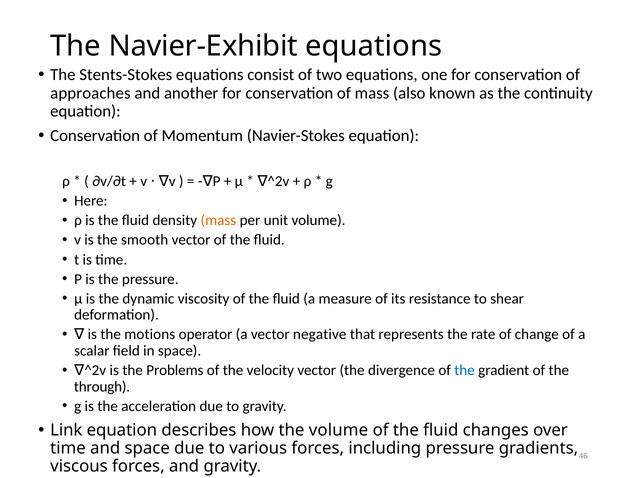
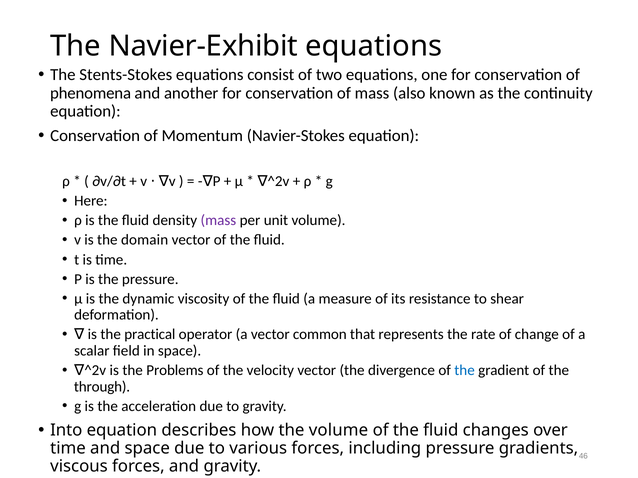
approaches: approaches -> phenomena (91, 93)
mass colour: orange -> purple (218, 221)
smooth: smooth -> domain (145, 240)
motions: motions -> practical (150, 335)
negative: negative -> common (320, 335)
Link: Link -> Into (66, 430)
